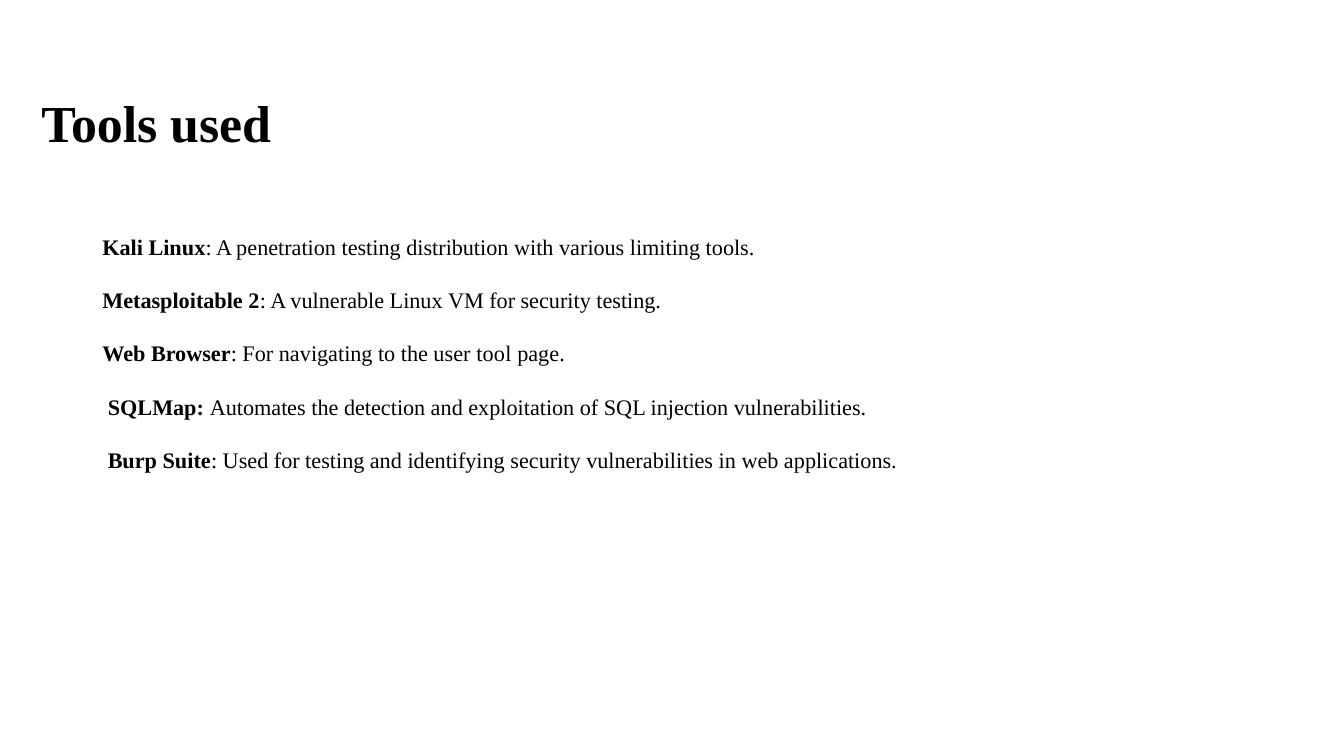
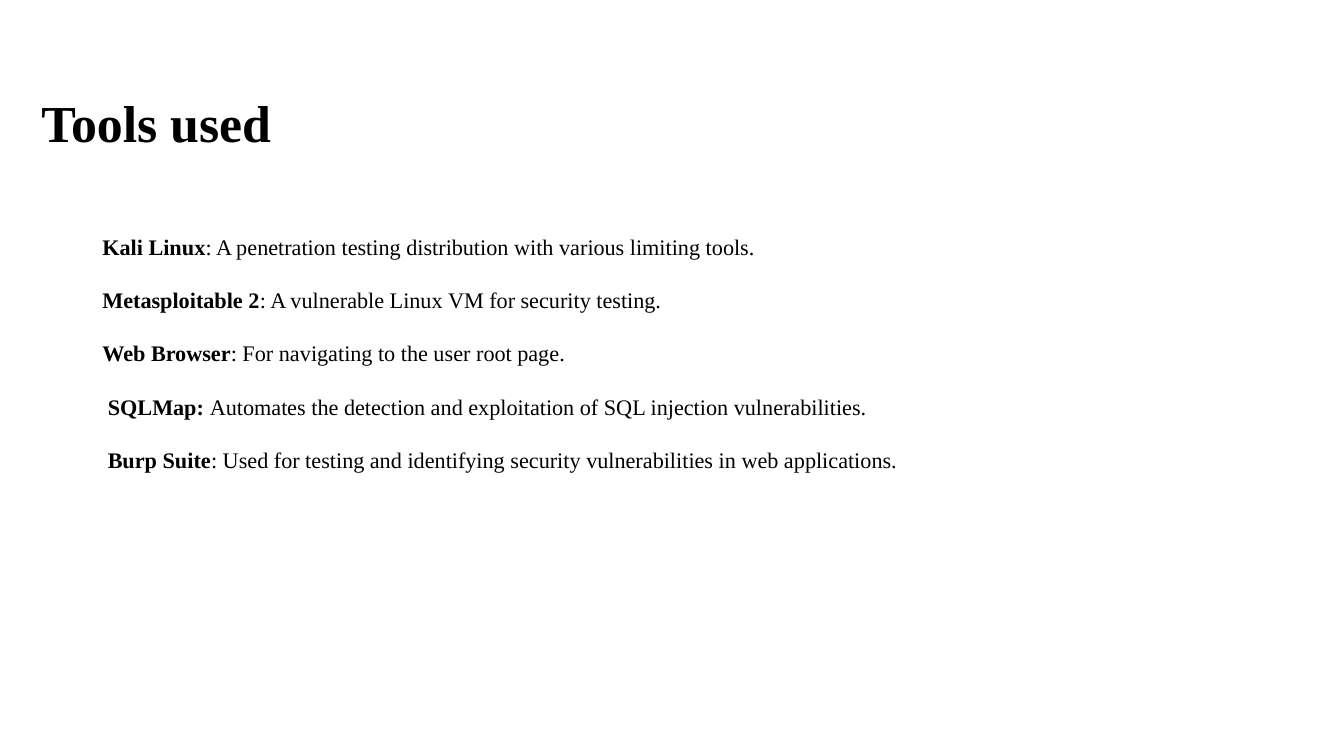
tool: tool -> root (494, 355)
